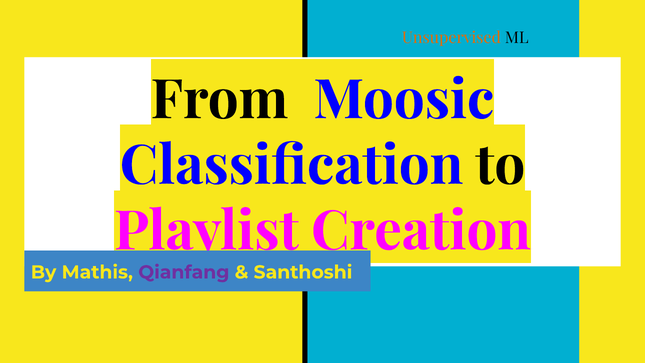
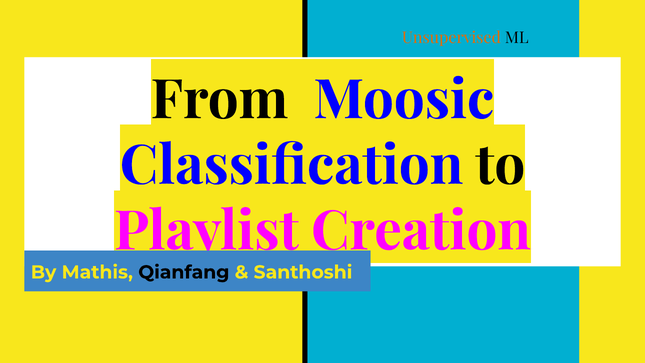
Qianfang colour: purple -> black (184, 272)
